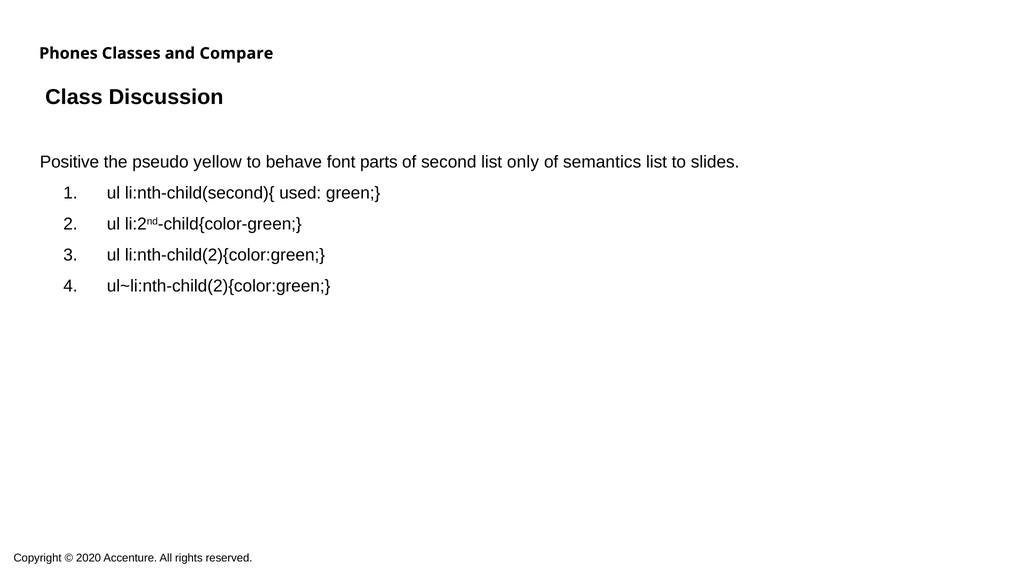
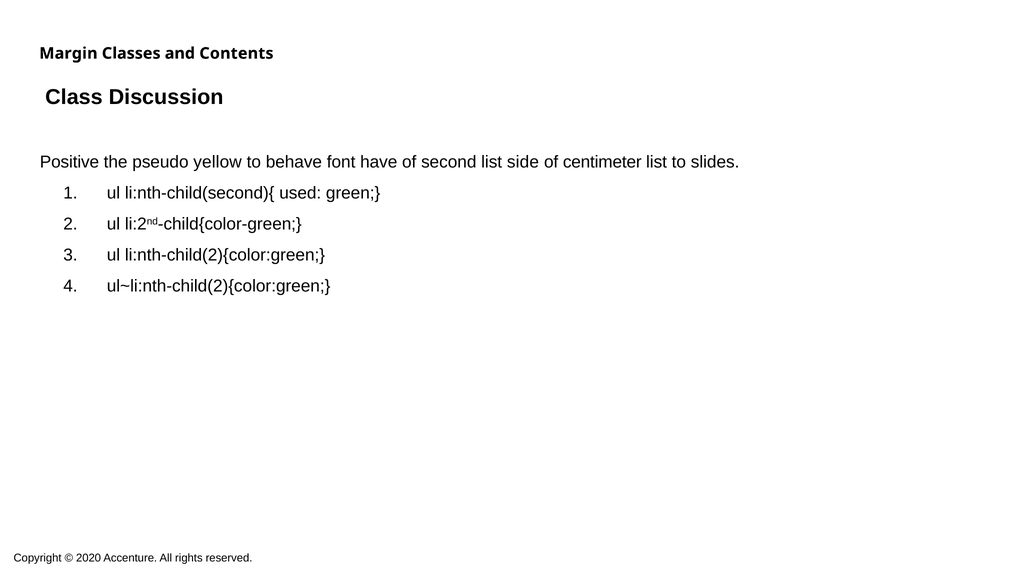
Phones: Phones -> Margin (68, 53)
Compare: Compare -> Contents (236, 53)
parts: parts -> have (379, 162)
only: only -> side (523, 162)
semantics: semantics -> centimeter (602, 162)
